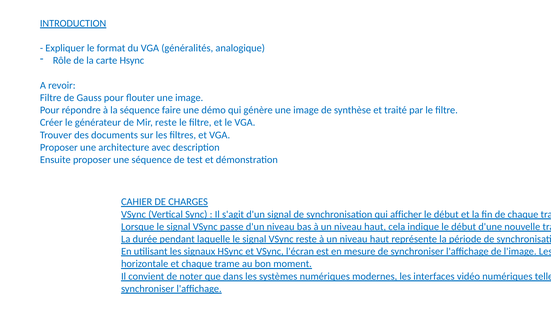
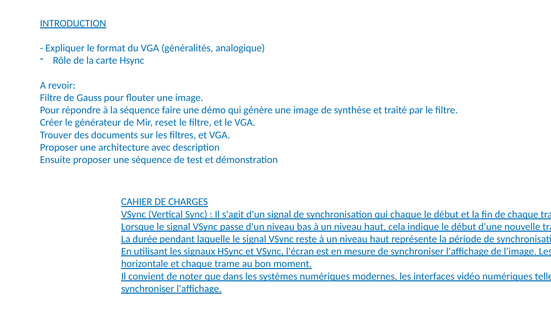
Mir reste: reste -> reset (166, 123)
qui afficher: afficher -> chaque (406, 214)
